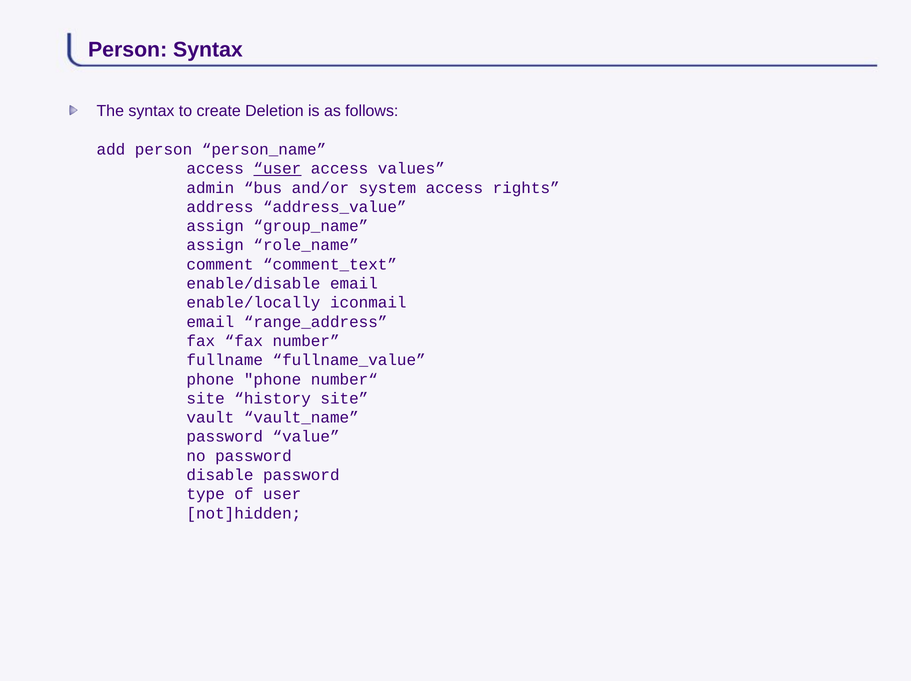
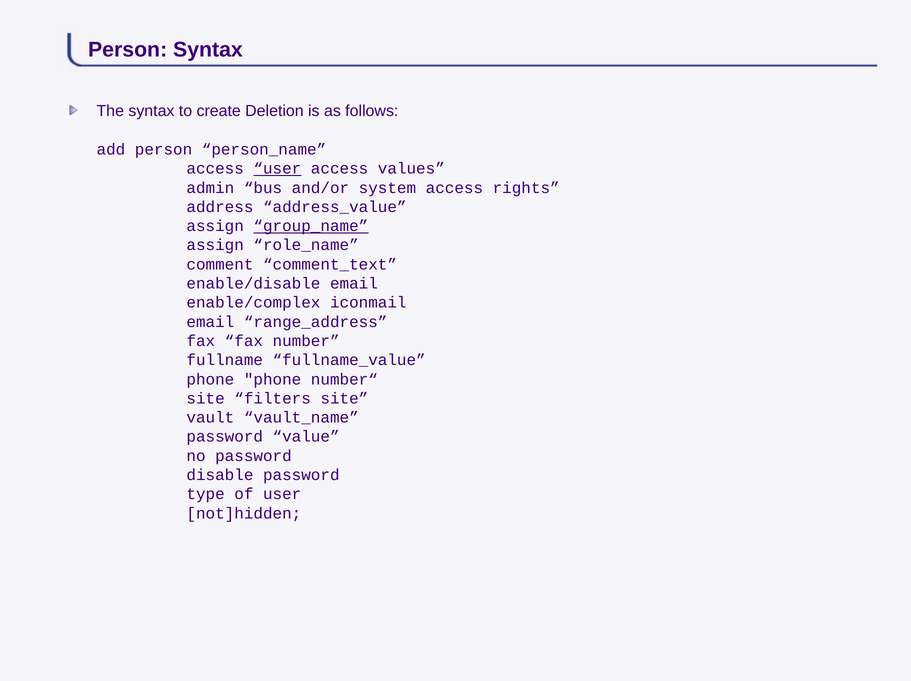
group_name underline: none -> present (311, 226)
enable/locally: enable/locally -> enable/complex (253, 303)
history: history -> filters (273, 398)
